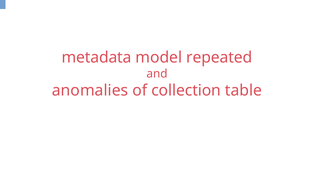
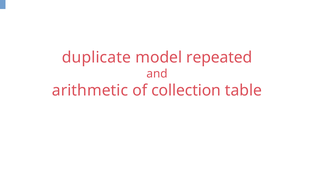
metadata: metadata -> duplicate (96, 57)
anomalies: anomalies -> arithmetic (90, 90)
